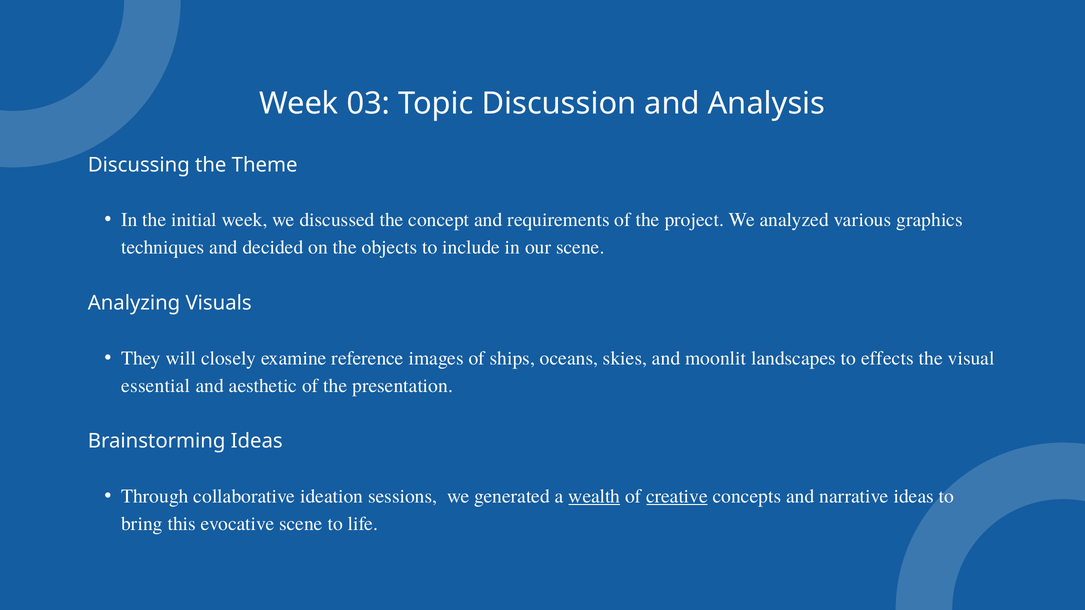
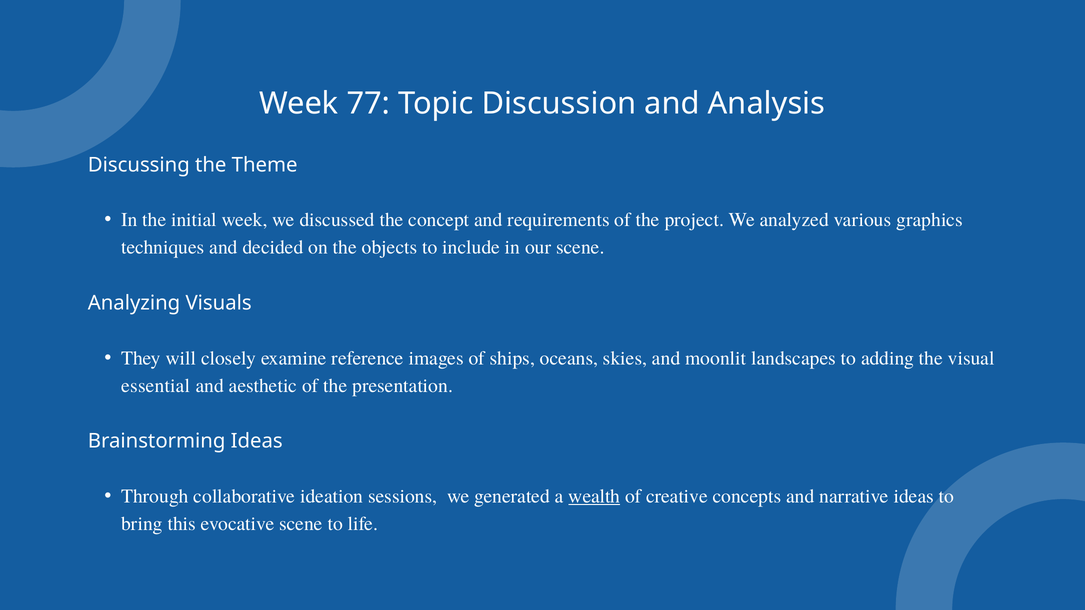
03: 03 -> 77 (368, 103)
effects: effects -> adding (888, 358)
creative underline: present -> none (677, 496)
